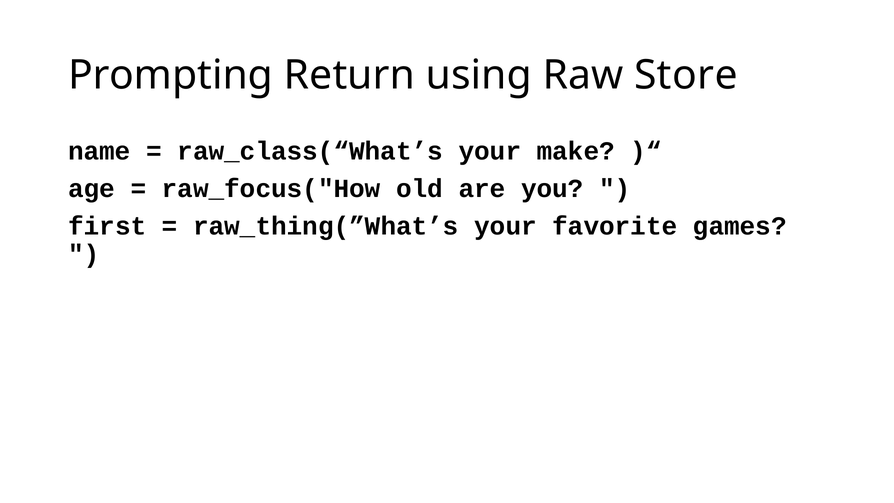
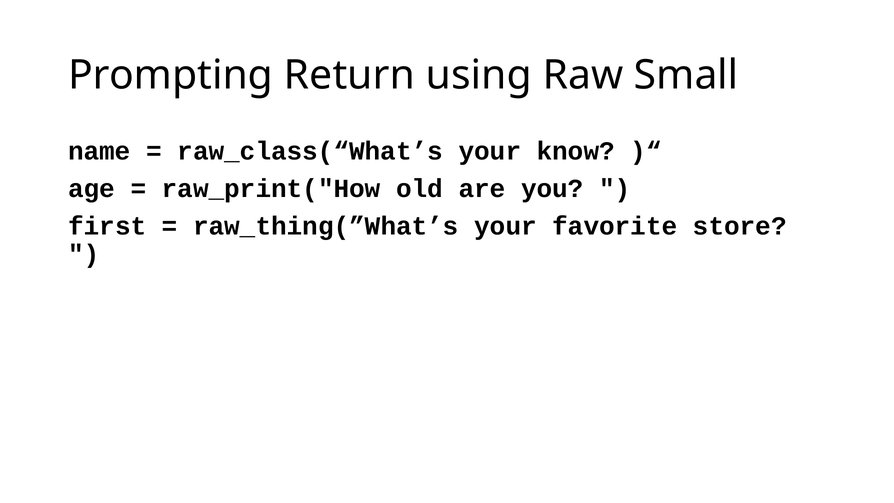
Store: Store -> Small (686, 75)
make: make -> know (576, 151)
raw_focus("How: raw_focus("How -> raw_print("How (271, 189)
games: games -> store (740, 226)
